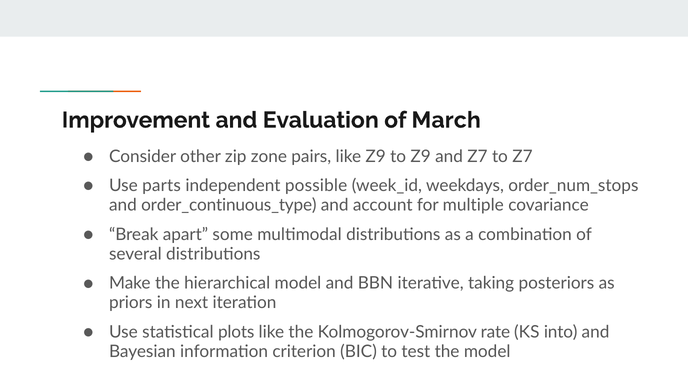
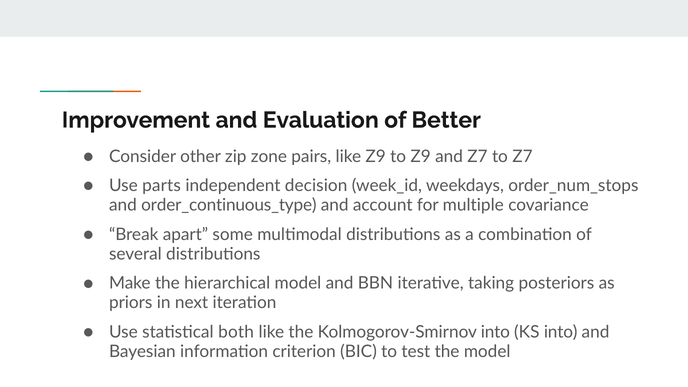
March: March -> Better (446, 120)
possible: possible -> decision (316, 186)
plots: plots -> both (236, 332)
Kolmogorov-Smirnov rate: rate -> into (495, 332)
